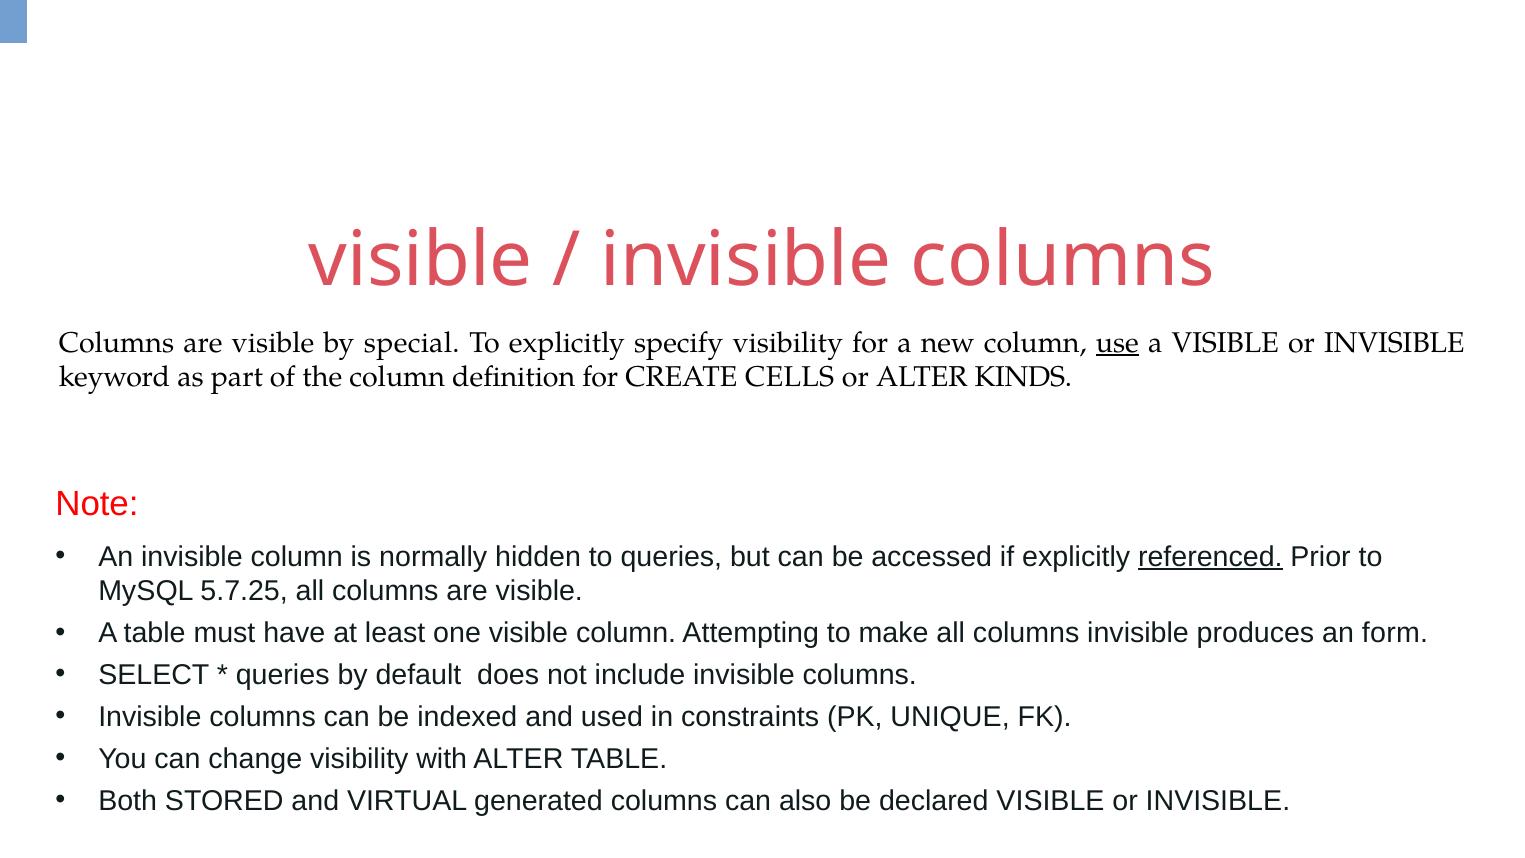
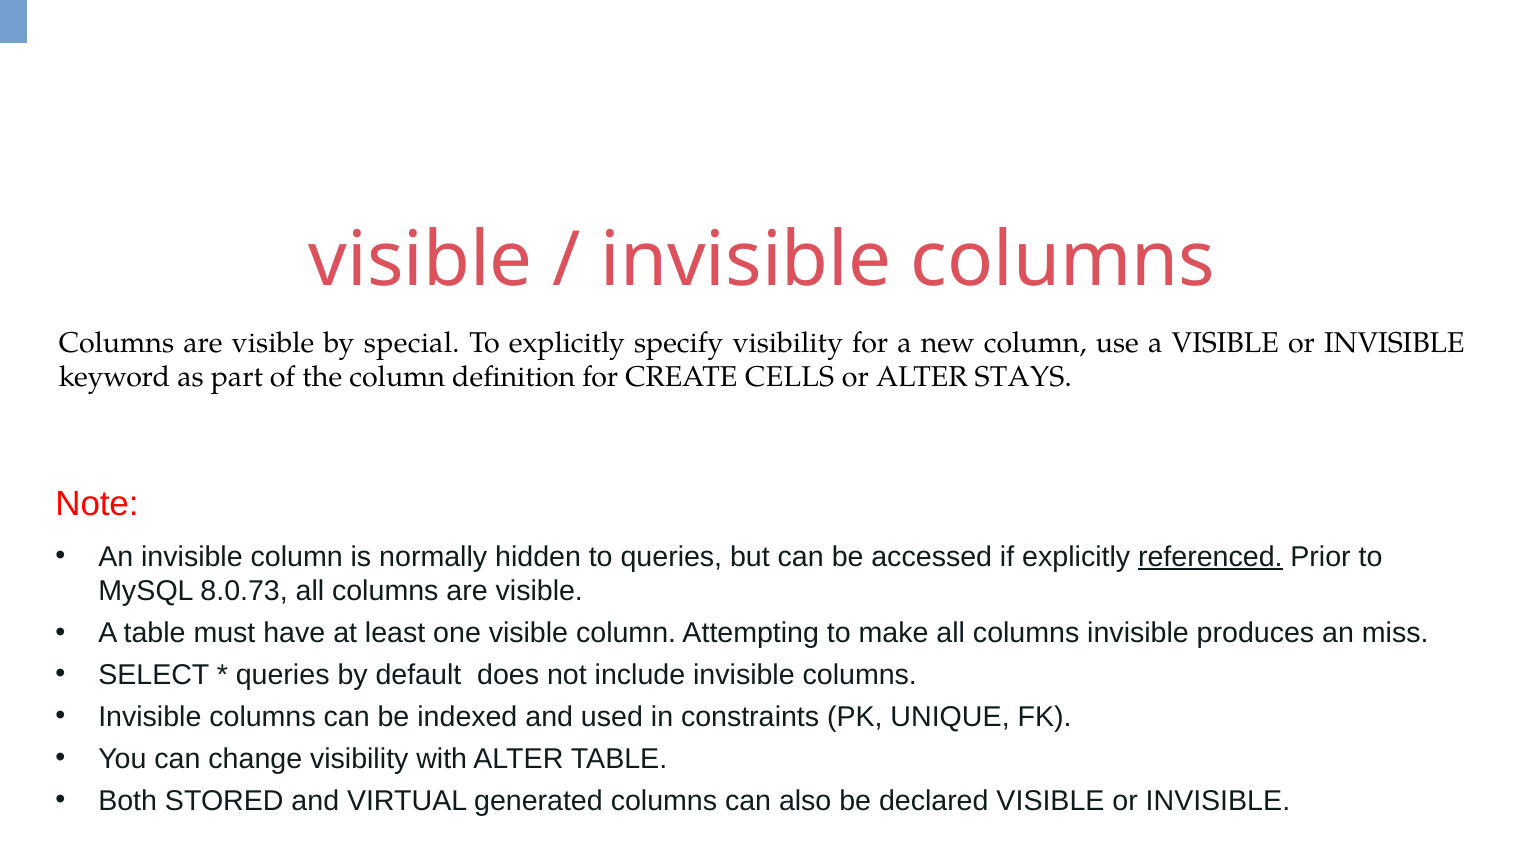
use underline: present -> none (1117, 343)
KINDS: KINDS -> STAYS (1023, 377)
5.7.25: 5.7.25 -> 8.0.73 (244, 591)
form: form -> miss (1395, 633)
